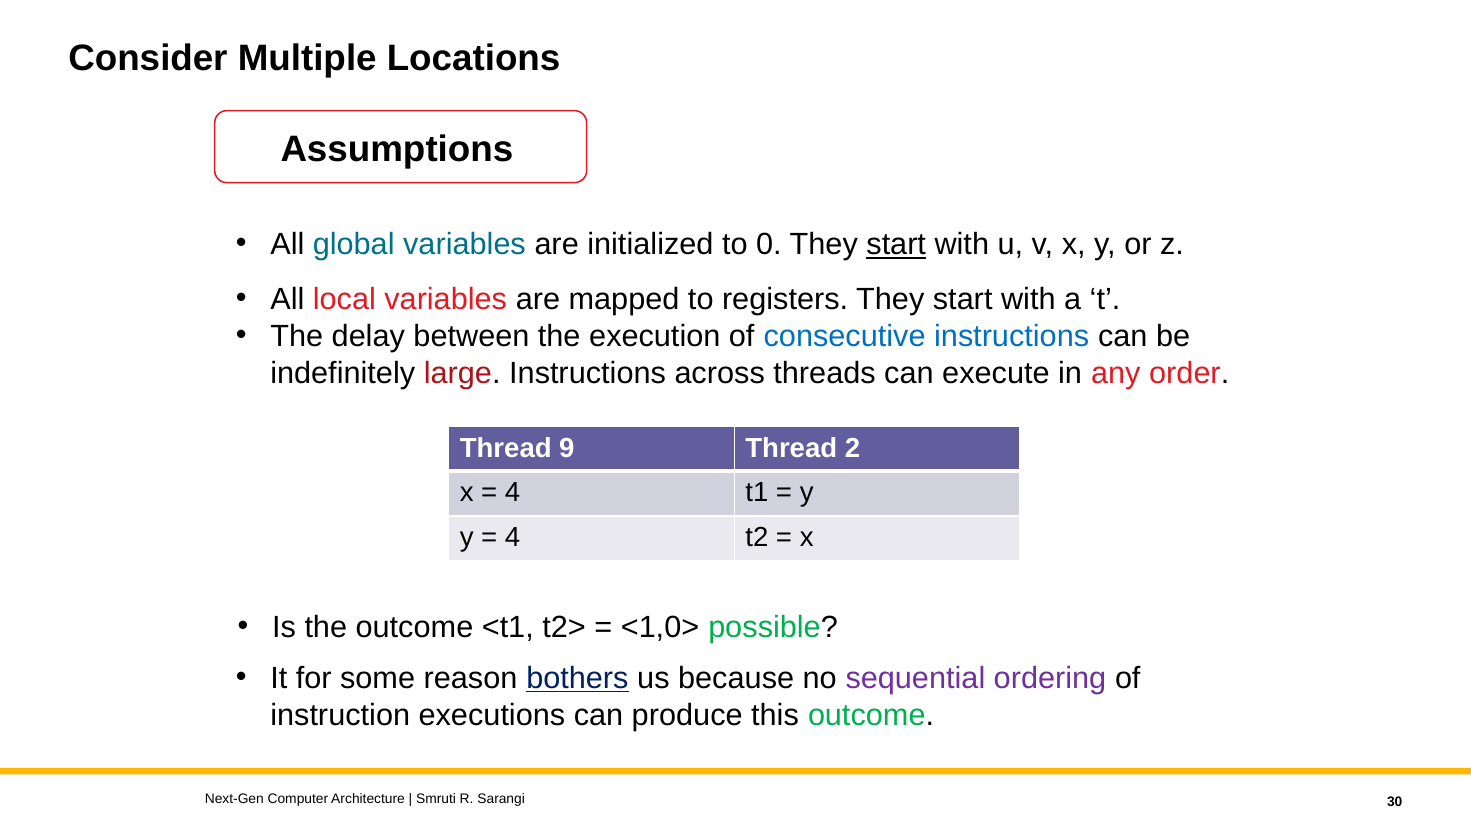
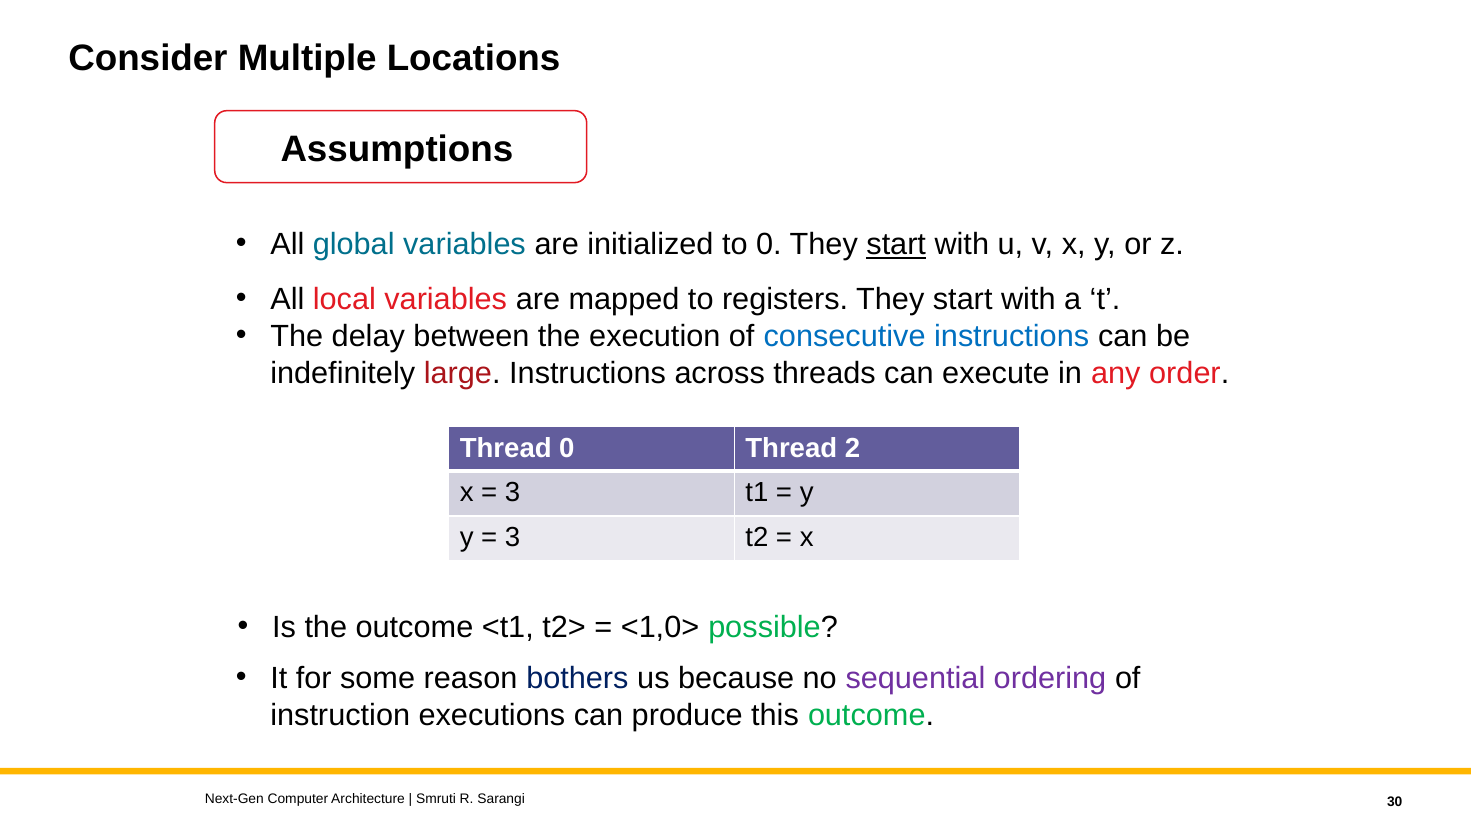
Thread 9: 9 -> 0 (567, 448)
4: 4 -> 3 (512, 493)
4: 4 -> 3 (512, 538)
bothers underline: present -> none (577, 679)
